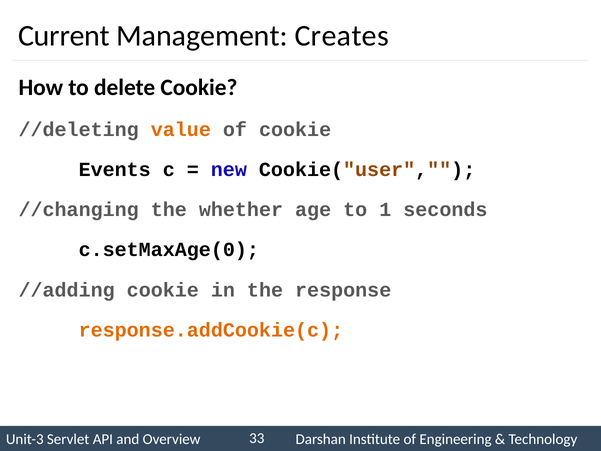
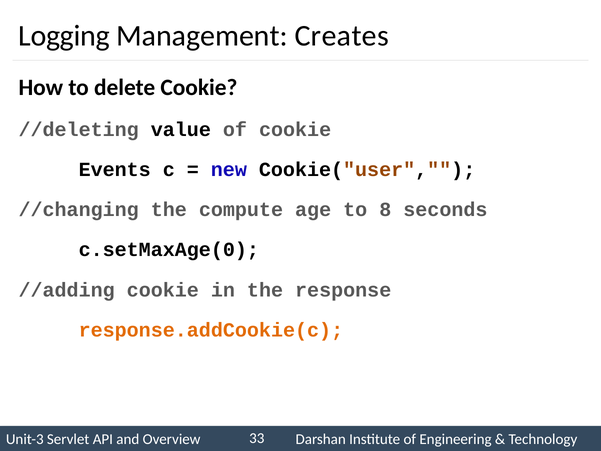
Current: Current -> Logging (64, 36)
value colour: orange -> black (181, 130)
whether: whether -> compute (241, 210)
1: 1 -> 8 (385, 210)
